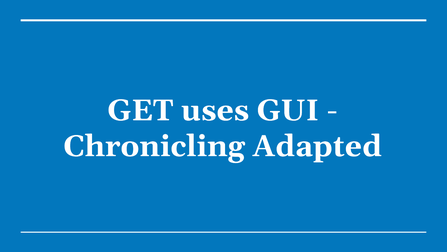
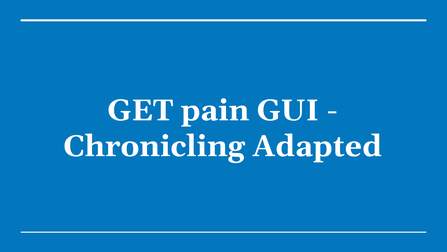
uses: uses -> pain (215, 110)
